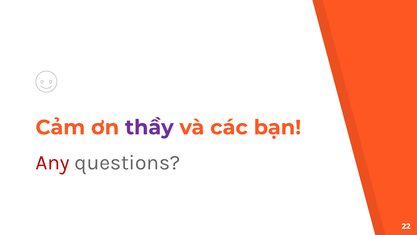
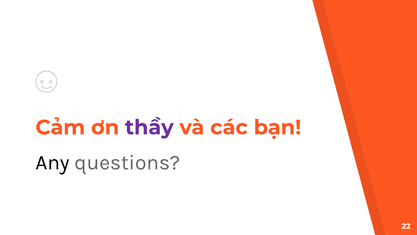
Any colour: red -> black (53, 162)
